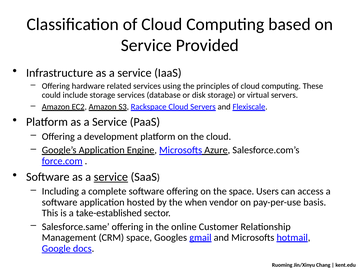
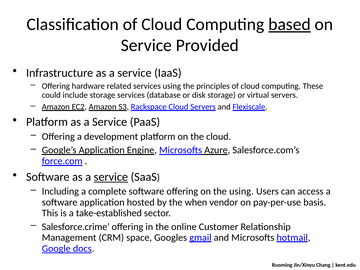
based underline: none -> present (290, 24)
the space: space -> using (241, 191)
Salesforce.same: Salesforce.same -> Salesforce.crime (76, 227)
